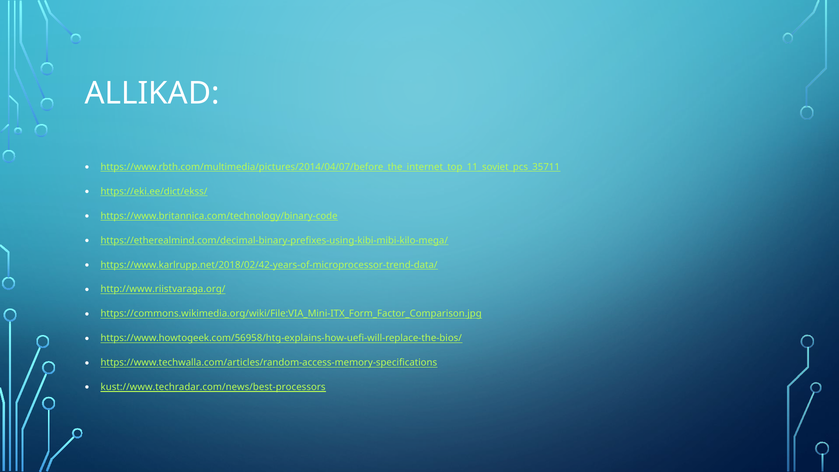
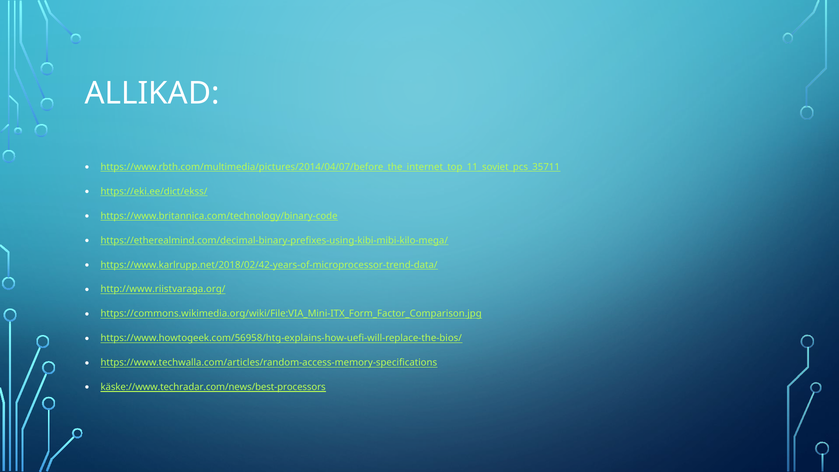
kust://www.techradar.com/news/best-processors: kust://www.techradar.com/news/best-processors -> käske://www.techradar.com/news/best-processors (213, 387)
